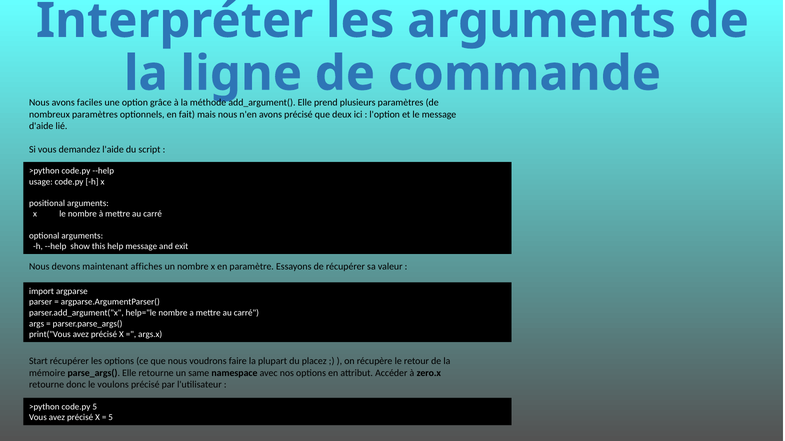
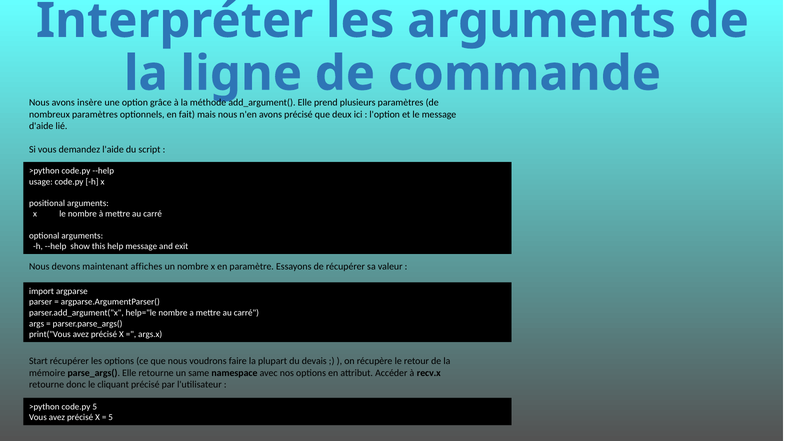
faciles: faciles -> insère (90, 103)
placez: placez -> devais (314, 362)
zero.x: zero.x -> recv.x (429, 373)
voulons: voulons -> cliquant (113, 385)
